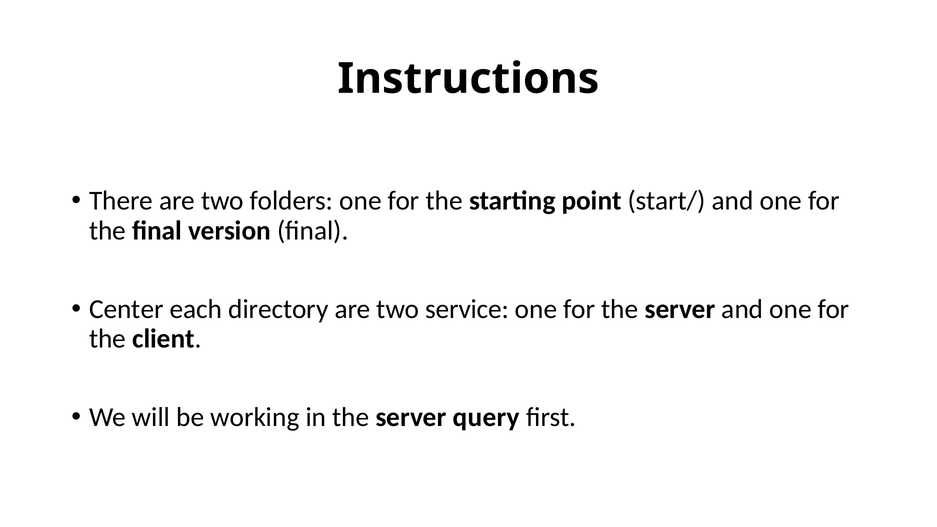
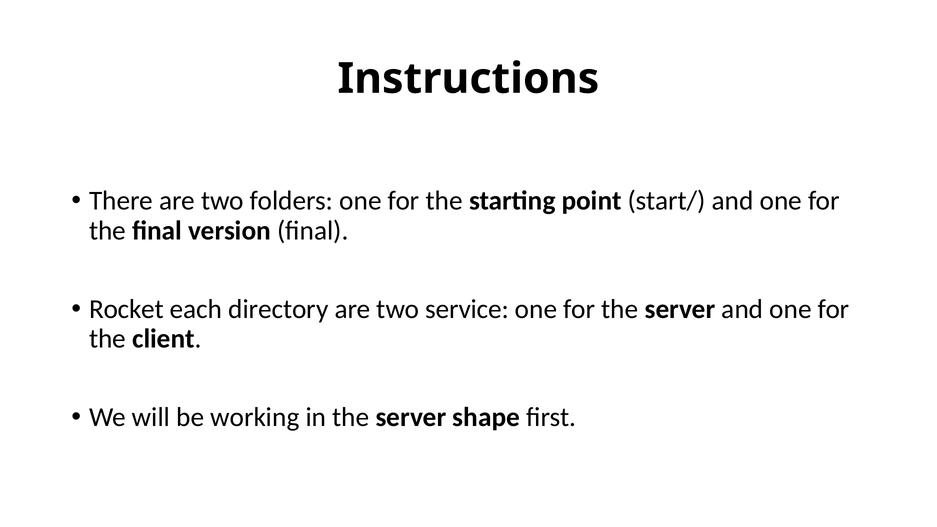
Center: Center -> Rocket (126, 309)
query: query -> shape (486, 417)
